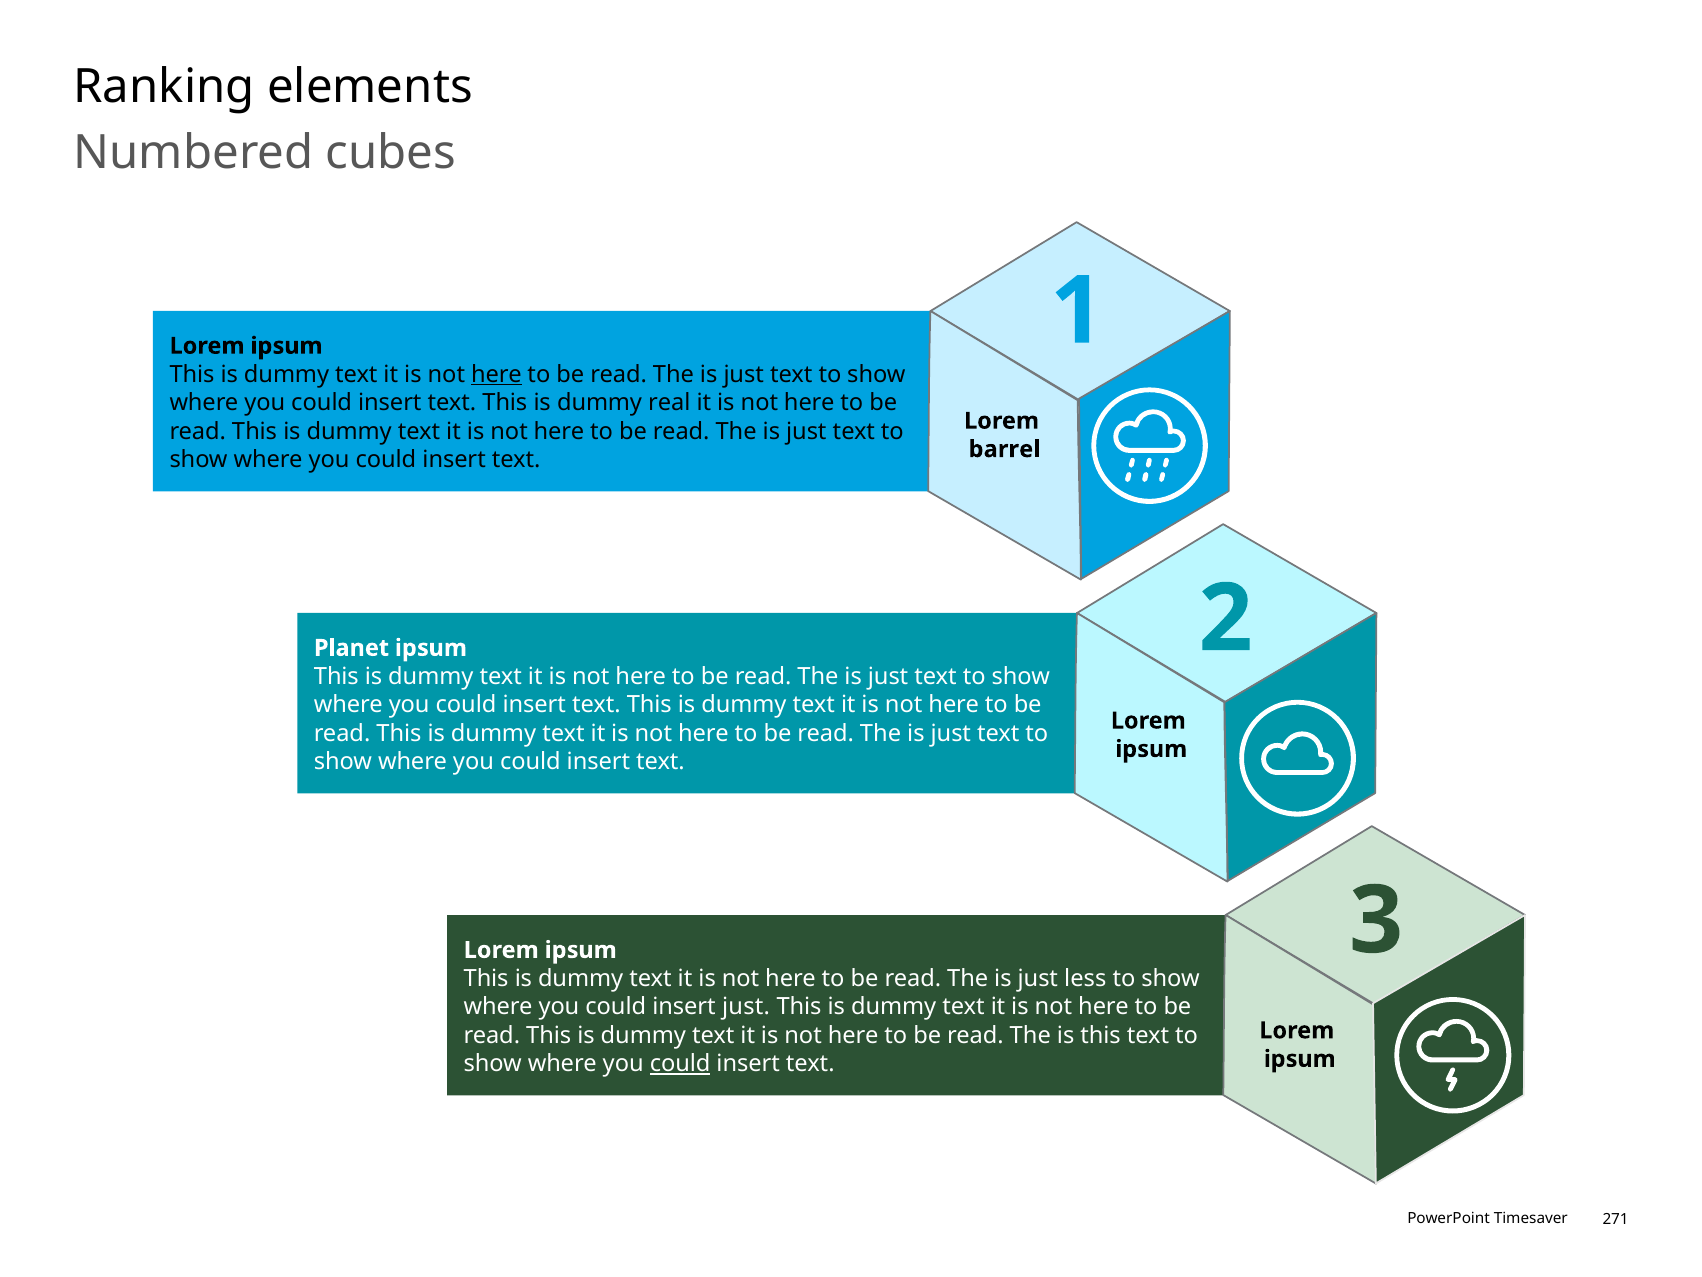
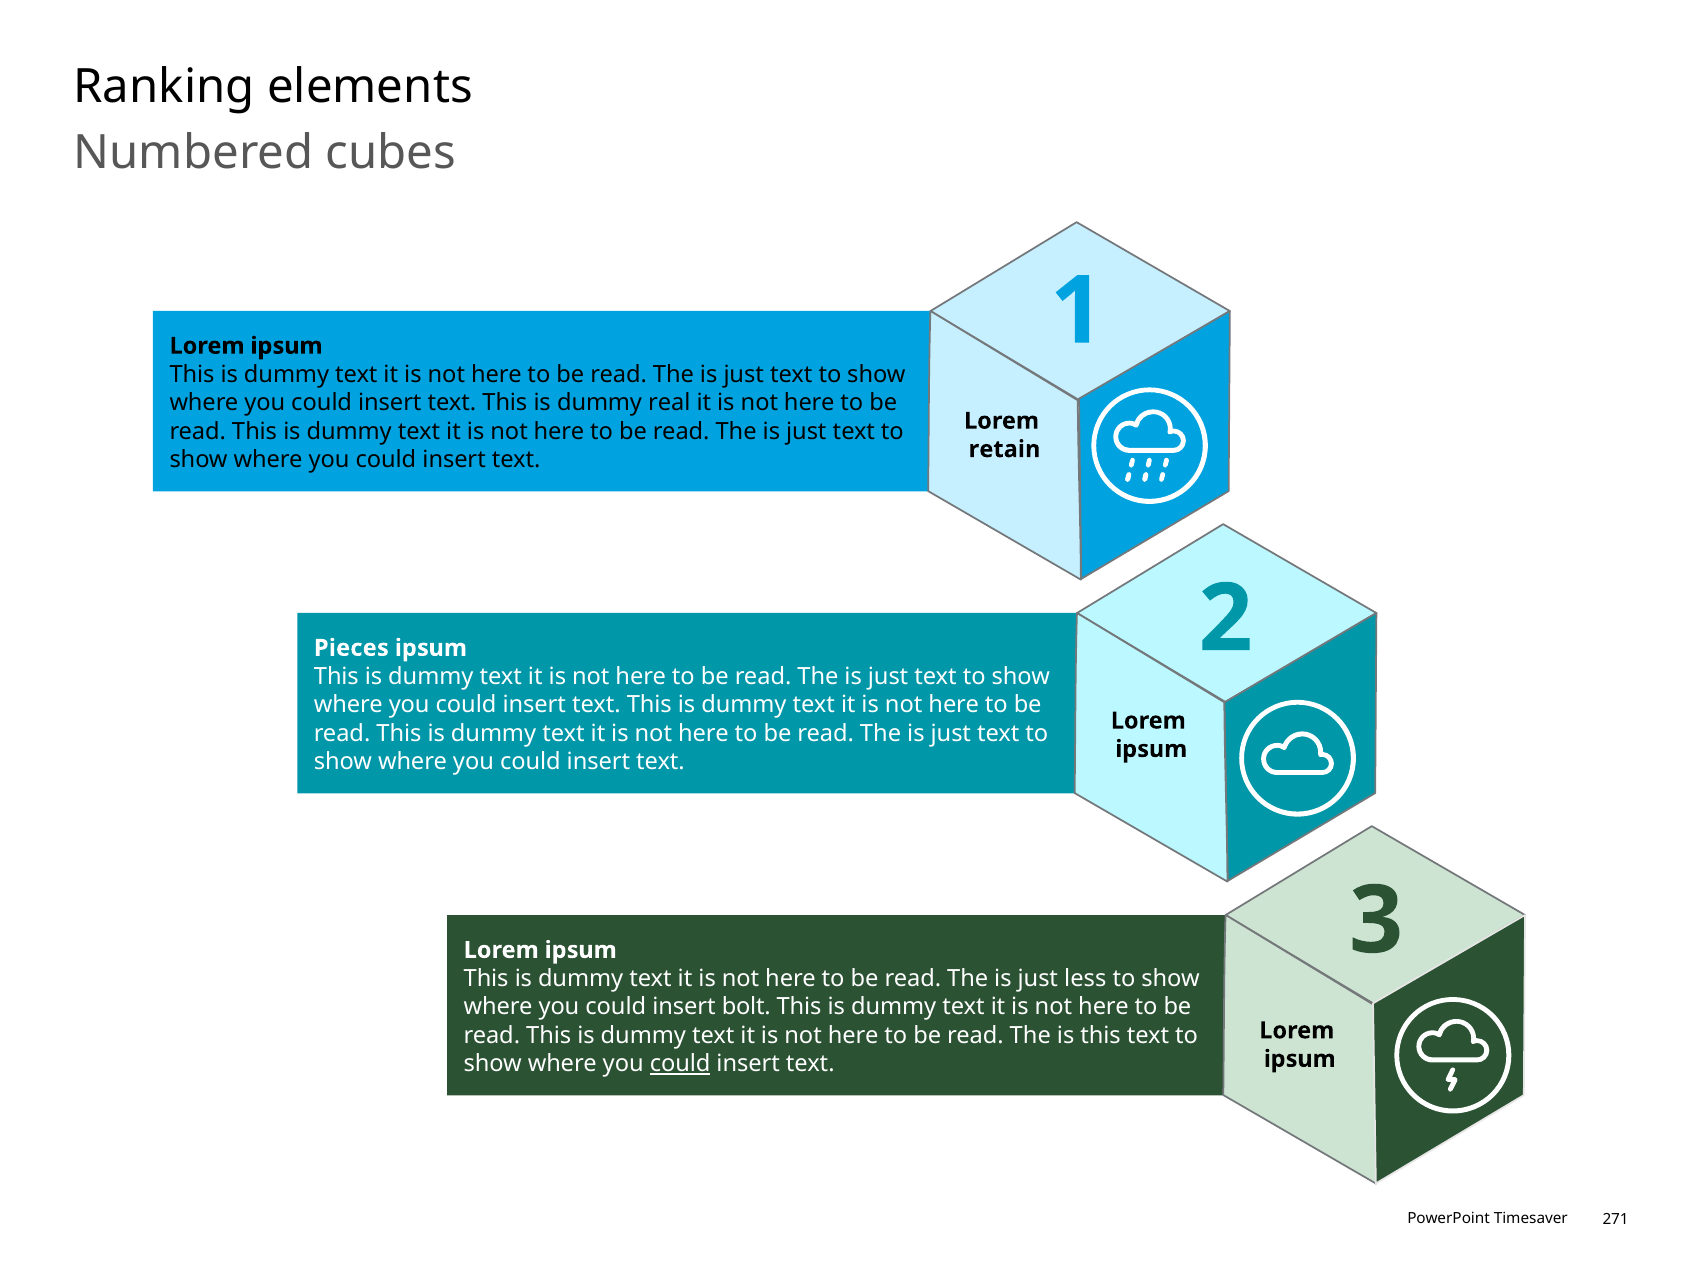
here underline: present -> none (496, 374)
barrel: barrel -> retain (1004, 449)
Planet: Planet -> Pieces (351, 648)
insert just: just -> bolt (746, 1007)
